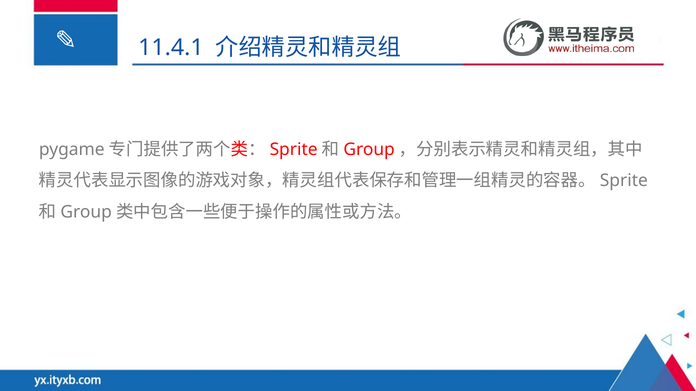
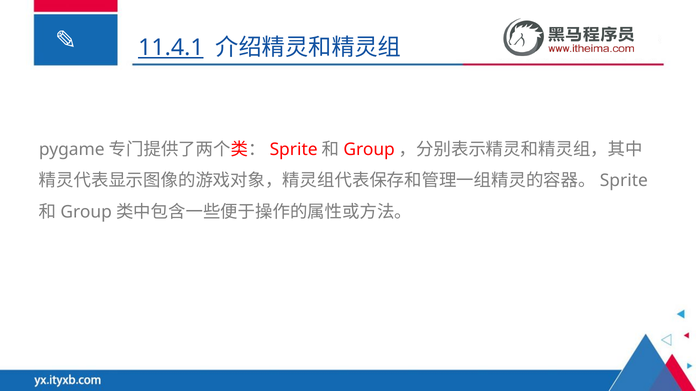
11.4.1 underline: none -> present (171, 48)
